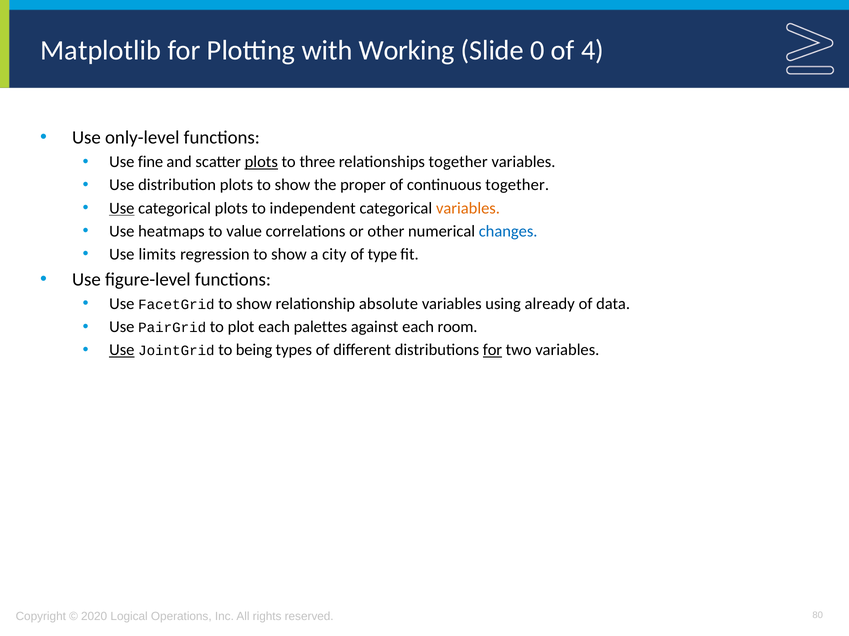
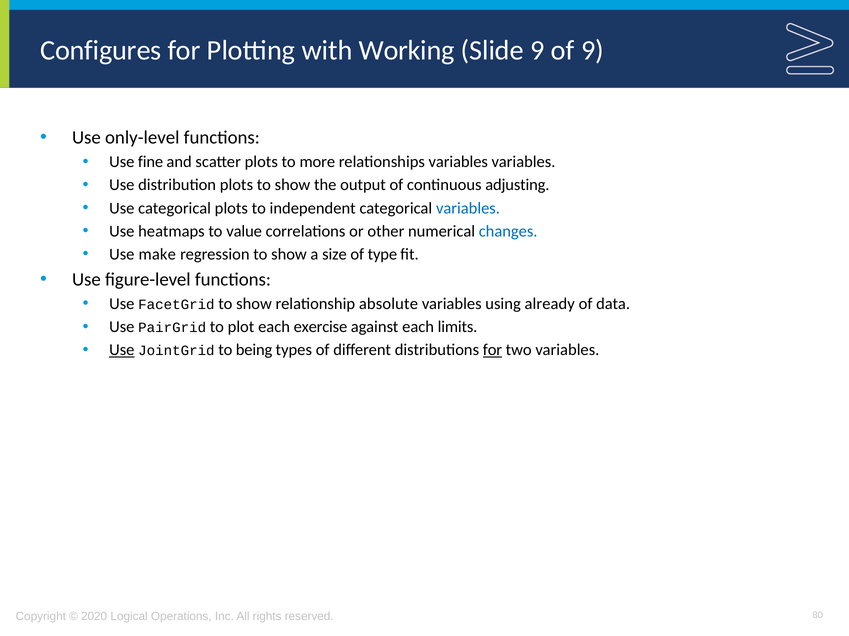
Matplotlib: Matplotlib -> Configures (101, 50)
Slide 0: 0 -> 9 (537, 50)
of 4: 4 -> 9 (592, 50)
plots underline: present -> none (261, 162)
three: three -> more (317, 162)
relationships together: together -> variables (458, 162)
proper: proper -> output (363, 185)
continuous together: together -> adjusting (517, 185)
Use underline: present -> none (122, 208)
variables colour: orange -> blue (468, 208)
limits: limits -> make (157, 255)
city: city -> size (334, 255)
palettes: palettes -> exercise (320, 327)
room: room -> limits (458, 327)
